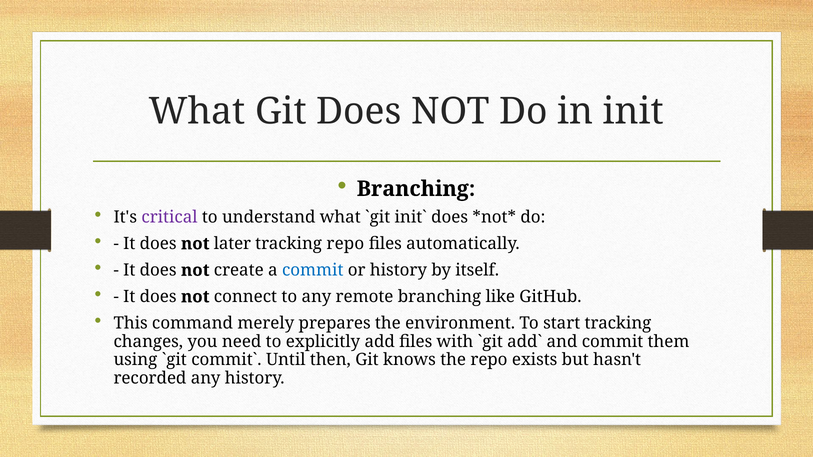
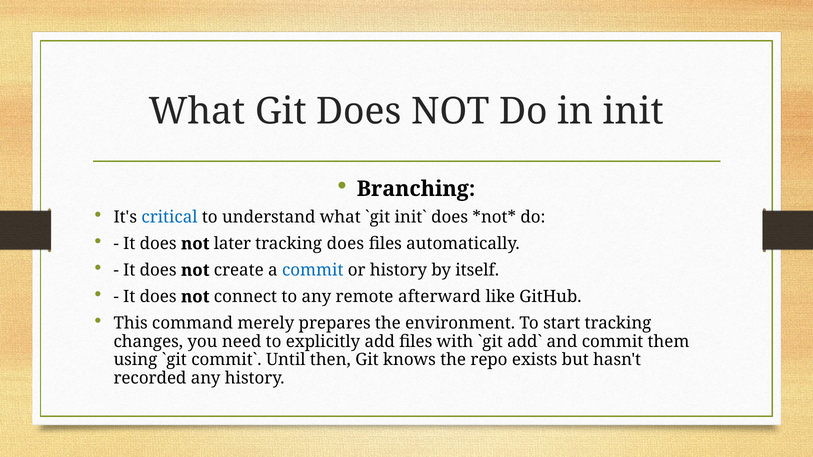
critical colour: purple -> blue (169, 217)
tracking repo: repo -> does (345, 244)
remote branching: branching -> afterward (439, 297)
